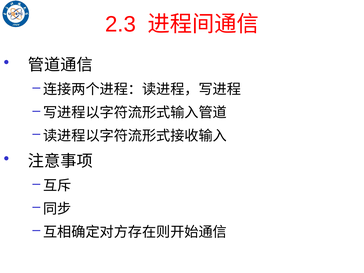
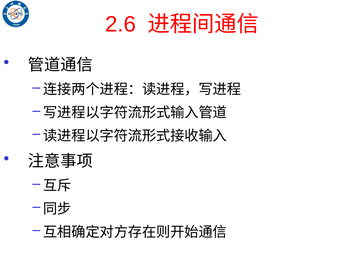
2.3: 2.3 -> 2.6 (121, 24)
